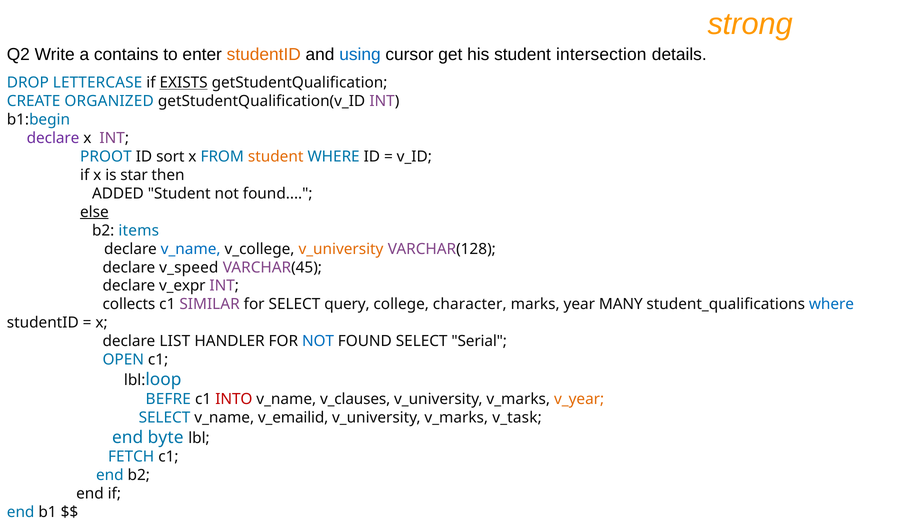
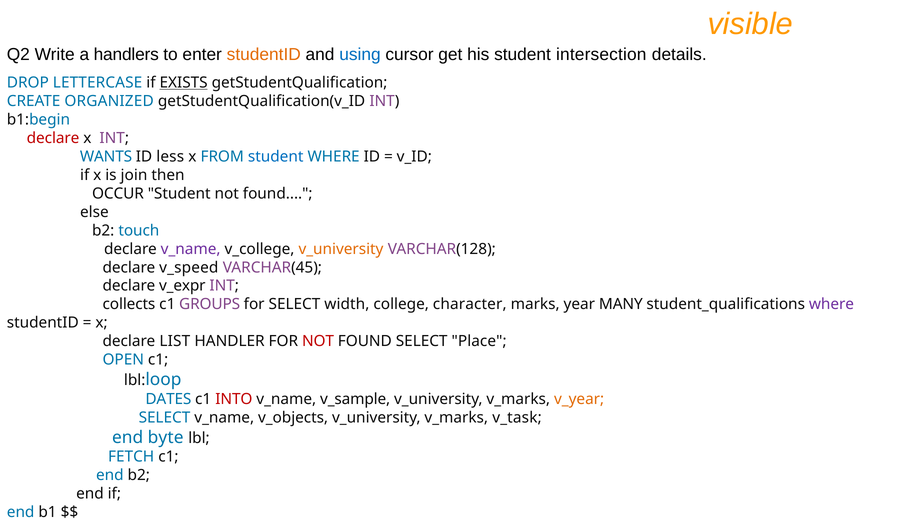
strong: strong -> visible (750, 24)
contains: contains -> handlers (126, 55)
declare colour: purple -> red (53, 138)
PROOT: PROOT -> WANTS (106, 156)
sort: sort -> less (170, 156)
student colour: orange -> blue (276, 156)
star: star -> join (134, 175)
ADDED: ADDED -> OCCUR (118, 193)
else underline: present -> none (94, 212)
items: items -> touch (139, 230)
v_name colour: blue -> purple (191, 249)
SIMILAR: SIMILAR -> GROUPS (210, 304)
query: query -> width (347, 304)
where colour: blue -> purple (831, 304)
NOT colour: blue -> red (318, 341)
Serial: Serial -> Place (479, 341)
BEFRE: BEFRE -> DATES (168, 399)
v_clauses: v_clauses -> v_sample (355, 399)
v_emailid: v_emailid -> v_objects (293, 417)
